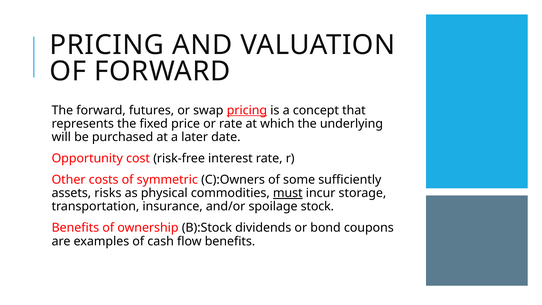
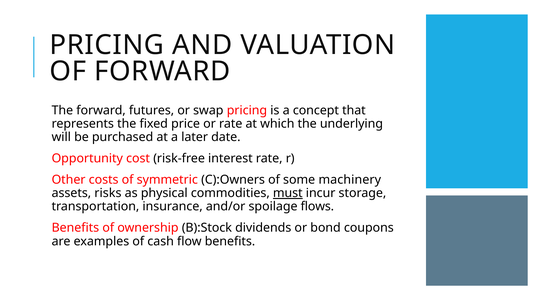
pricing underline: present -> none (247, 110)
sufficiently: sufficiently -> machinery (350, 180)
stock: stock -> flows (317, 206)
